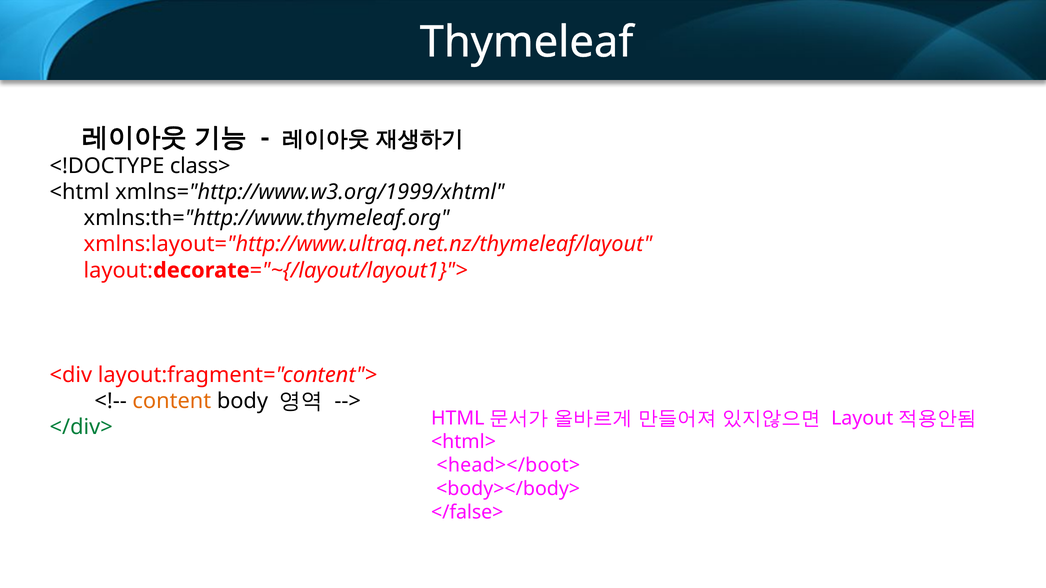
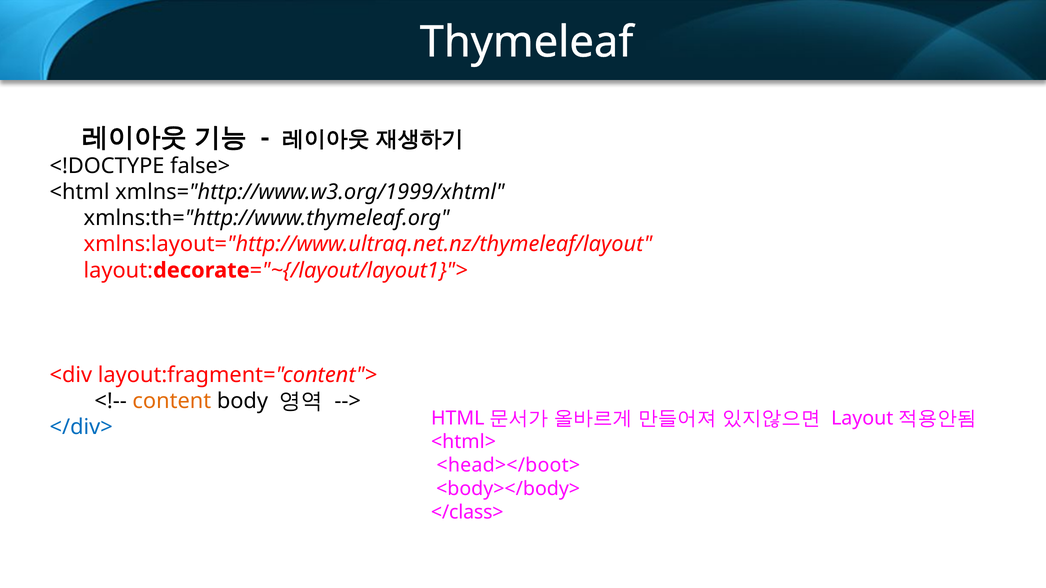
class>: class> -> false> (200, 166)
</div> colour: green -> blue (81, 428)
</false>: </false> -> </class> (467, 513)
